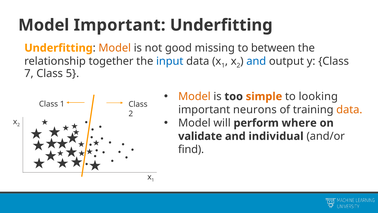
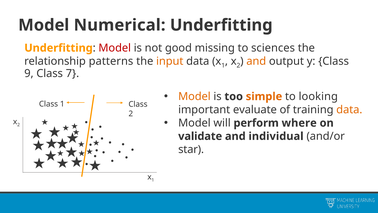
Model Important: Important -> Numerical (120, 25)
Model colour: orange -> red (115, 48)
between: between -> sciences (273, 48)
together: together -> patterns (111, 61)
input colour: blue -> orange (170, 61)
and colour: blue -> orange (256, 61)
7: 7 -> 9 (29, 73)
5: 5 -> 7 (72, 73)
neurons: neurons -> evaluate (255, 110)
find: find -> star (191, 149)
